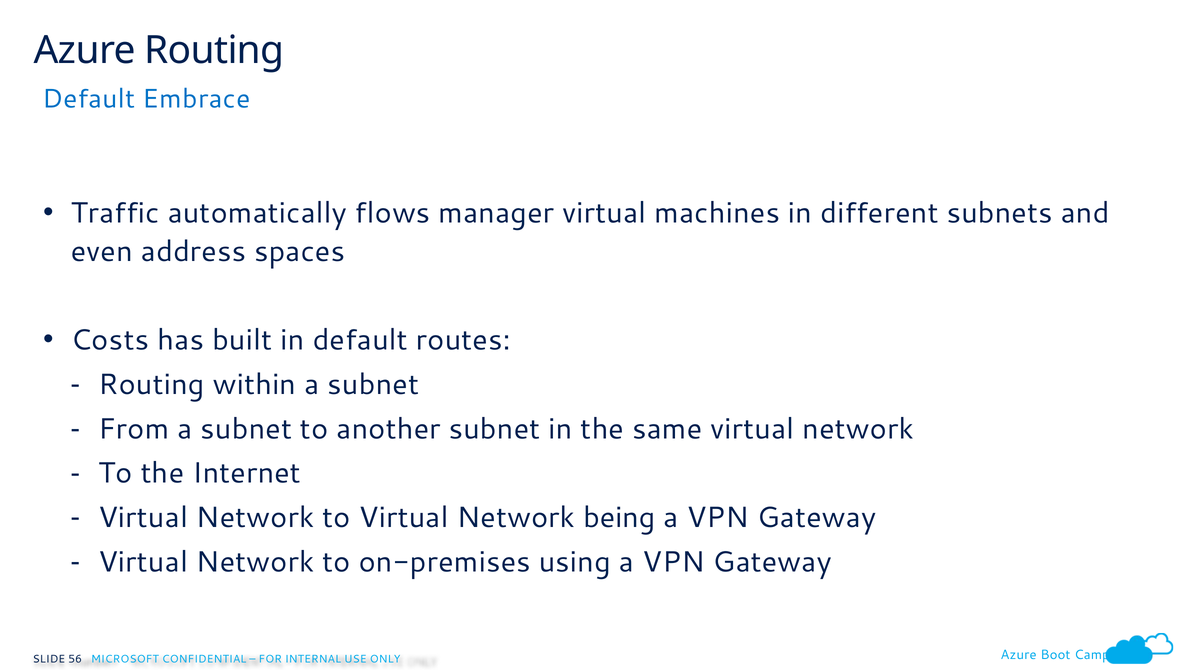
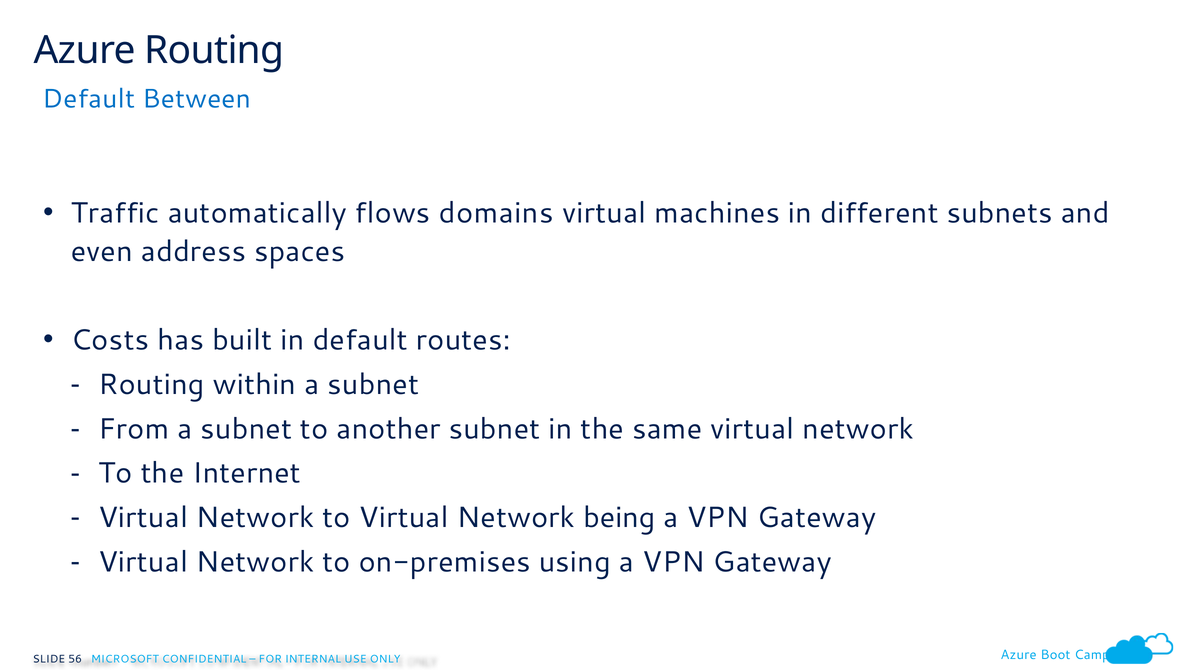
Embrace: Embrace -> Between (197, 99)
manager: manager -> domains (496, 213)
